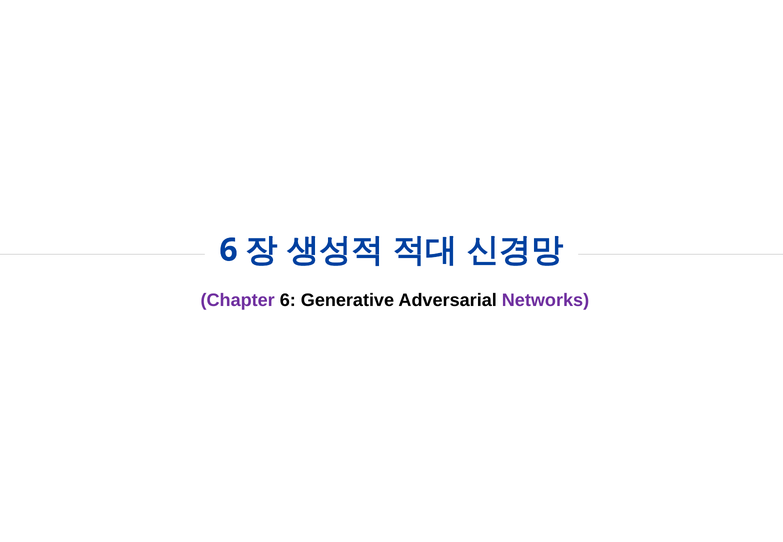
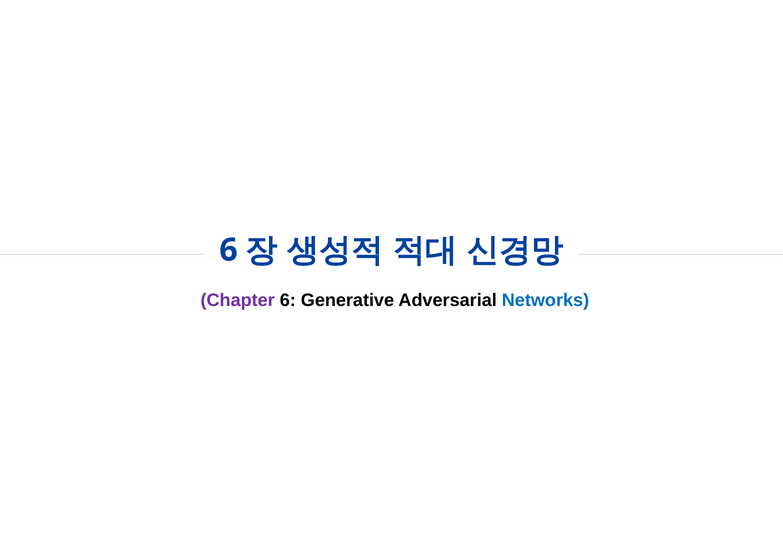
Networks colour: purple -> blue (545, 300)
